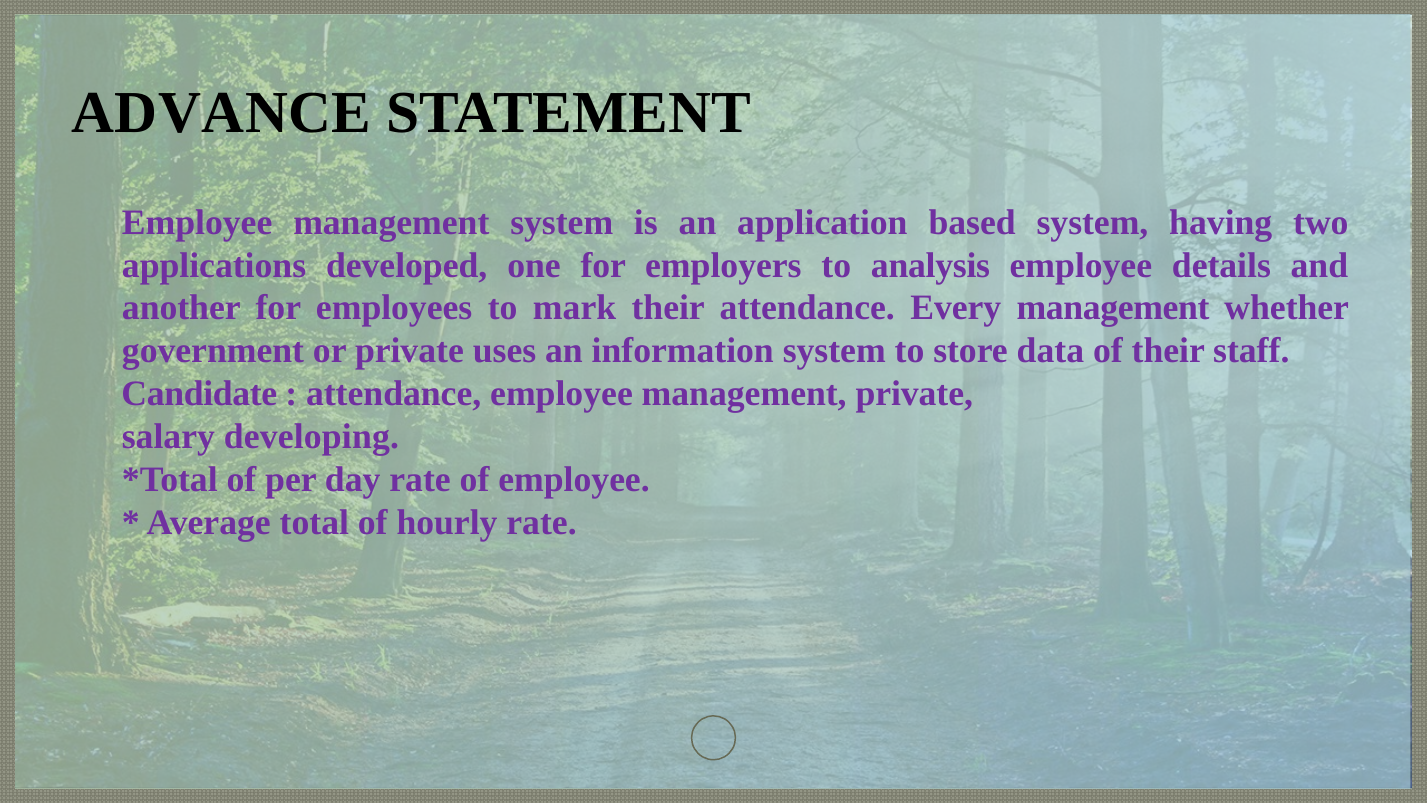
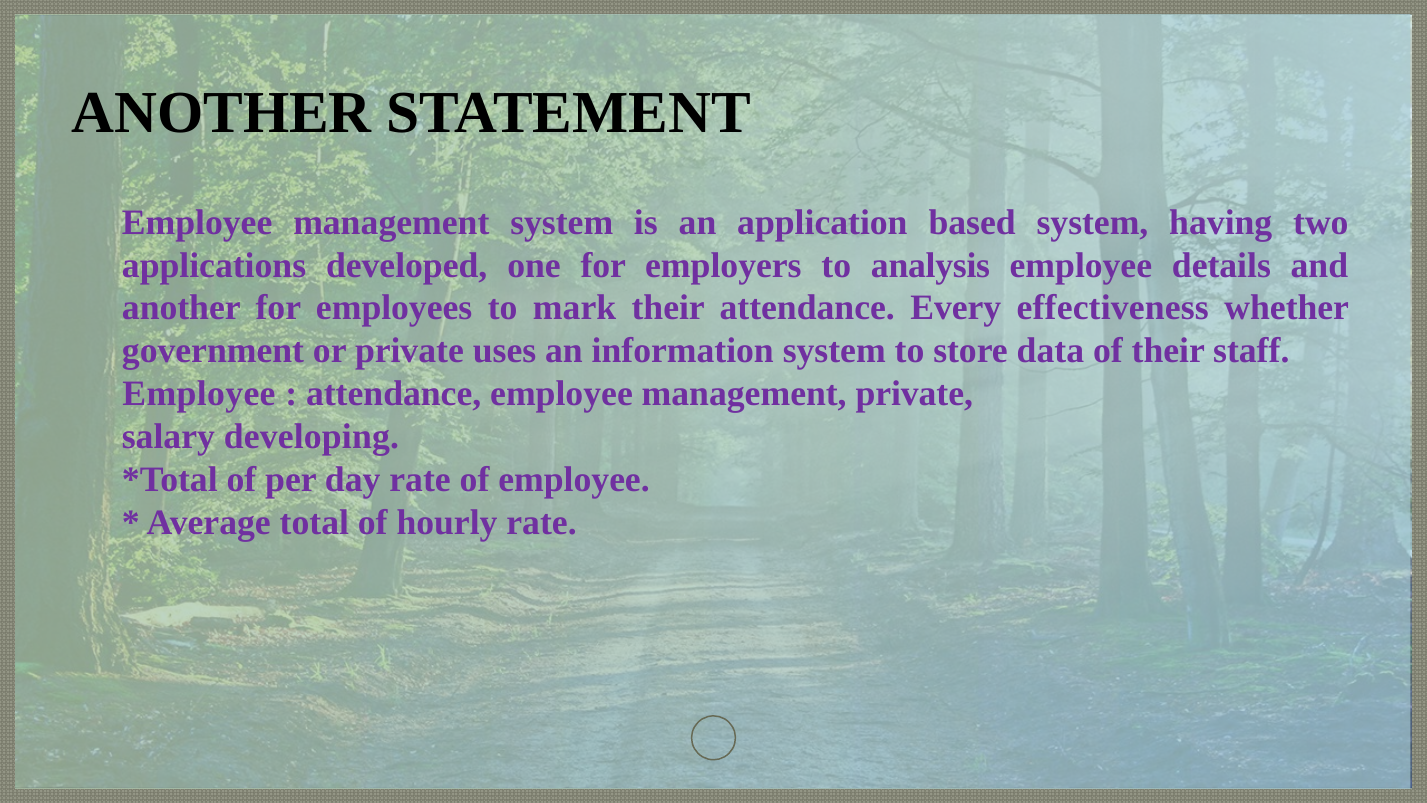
ADVANCE: ADVANCE -> ANOTHER (222, 113)
Every management: management -> effectiveness (1113, 308)
Candidate: Candidate -> Employee (199, 394)
